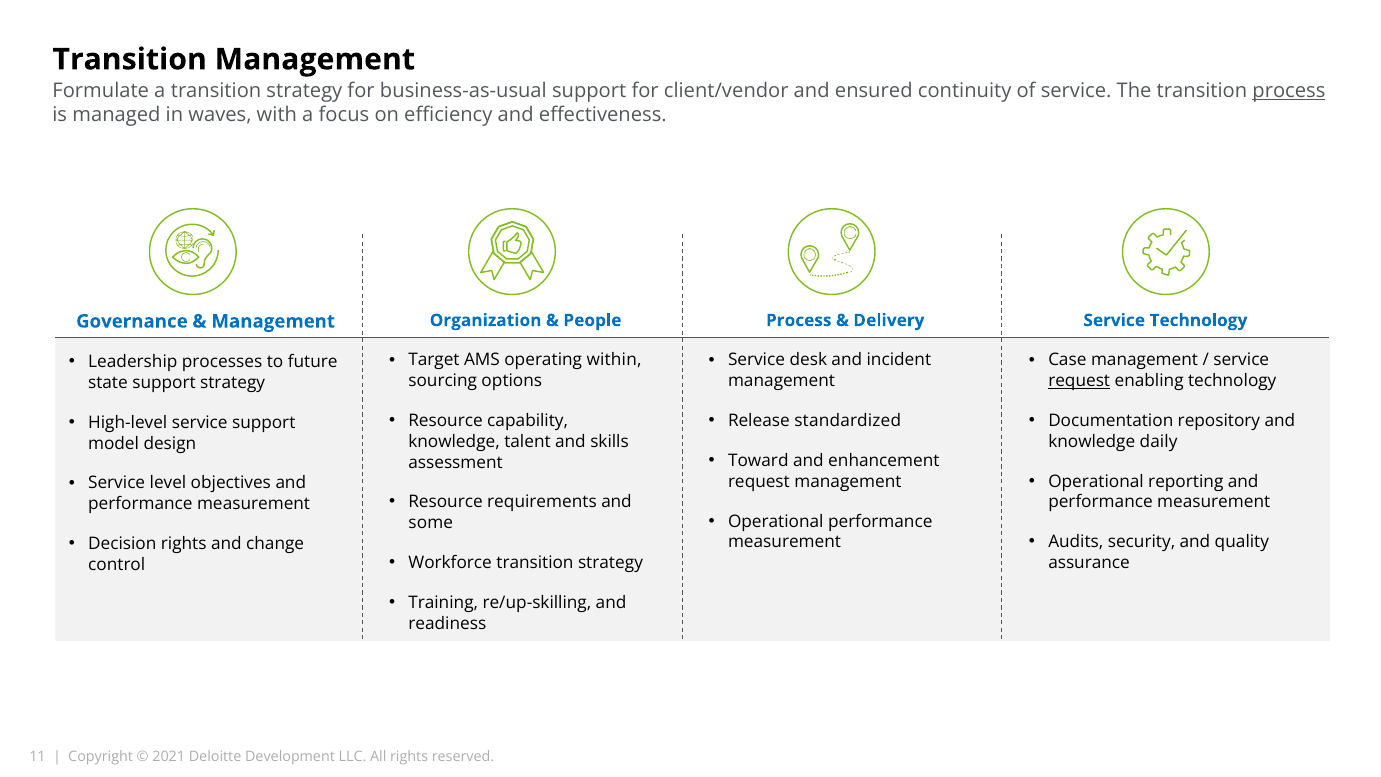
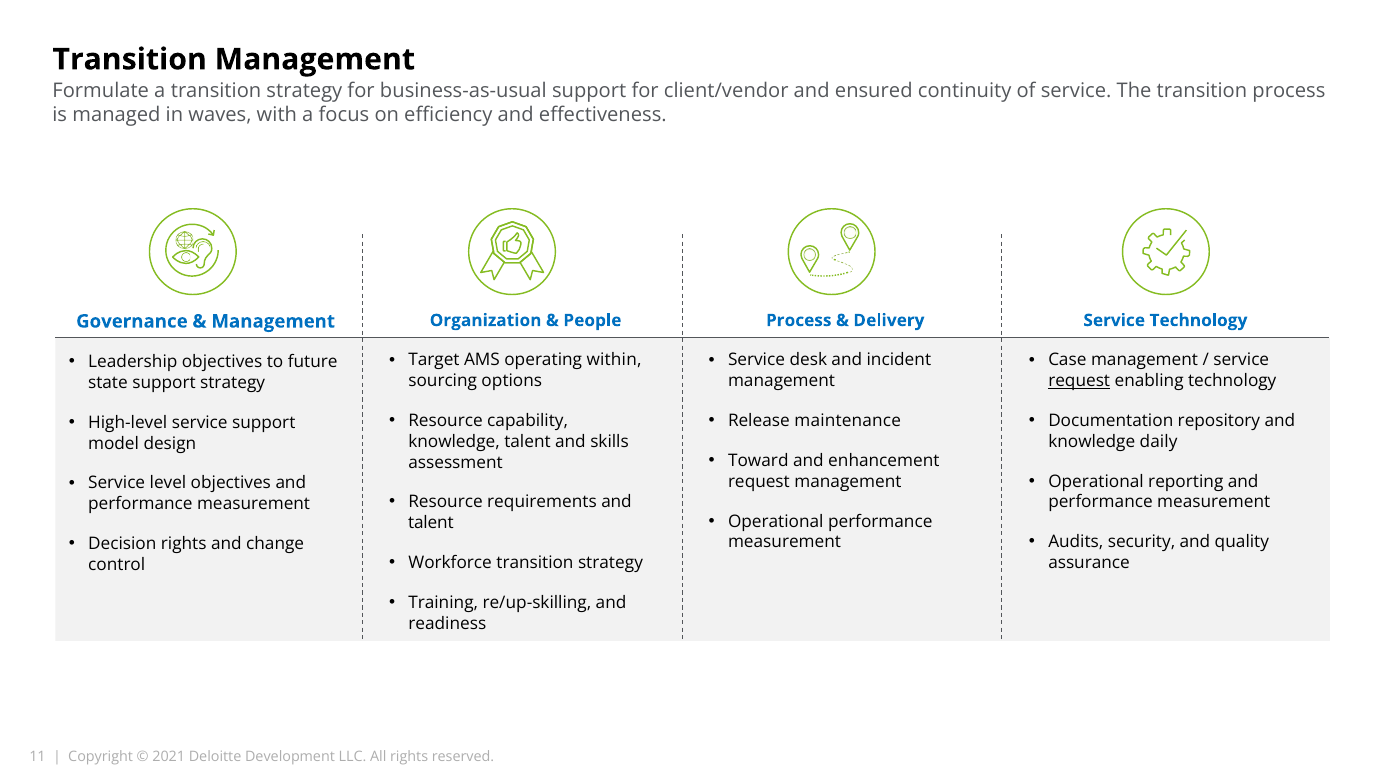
process underline: present -> none (1289, 91)
Leadership processes: processes -> objectives (222, 362)
standardized: standardized -> maintenance (848, 421)
some: some -> talent (431, 523)
